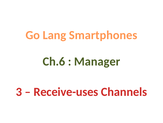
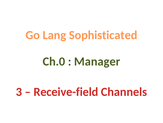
Smartphones: Smartphones -> Sophisticated (103, 35)
Ch.6: Ch.6 -> Ch.0 (54, 61)
Receive-uses: Receive-uses -> Receive-field (66, 91)
